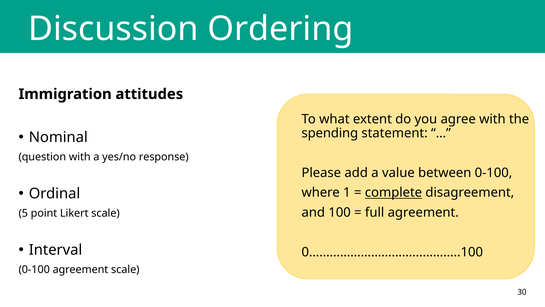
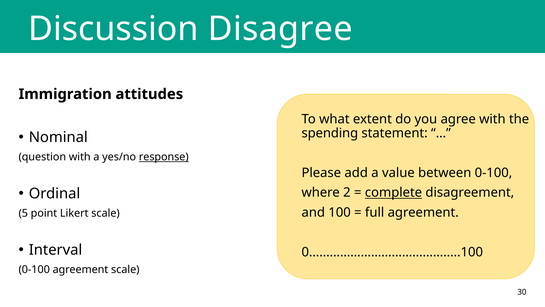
Ordering: Ordering -> Disagree (280, 29)
response underline: none -> present (164, 157)
1: 1 -> 2 (347, 192)
